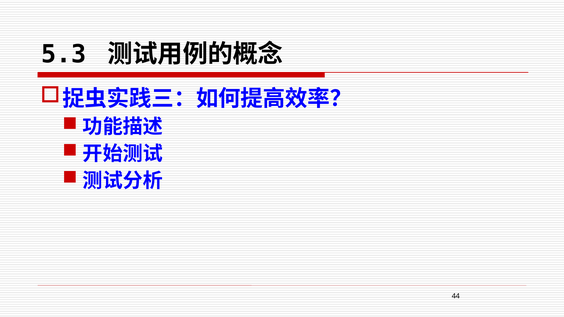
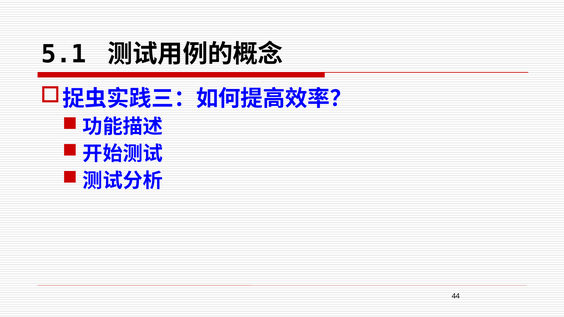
5.3: 5.3 -> 5.1 (64, 54)
